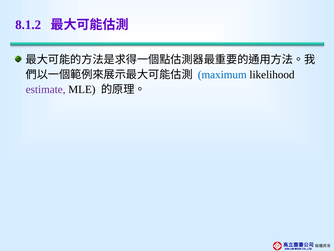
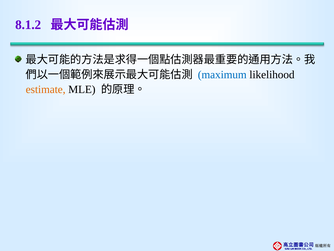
estimate colour: purple -> orange (46, 89)
